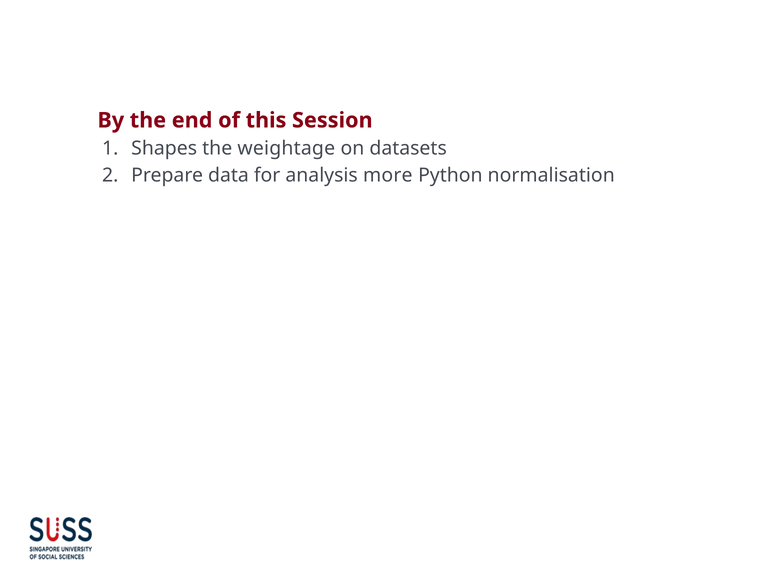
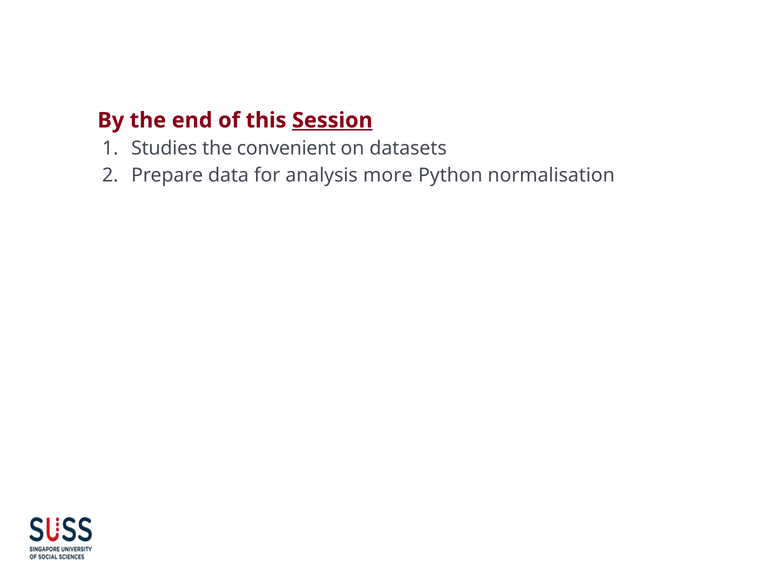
Session underline: none -> present (332, 120)
Shapes: Shapes -> Studies (164, 148)
weightage: weightage -> convenient (286, 148)
